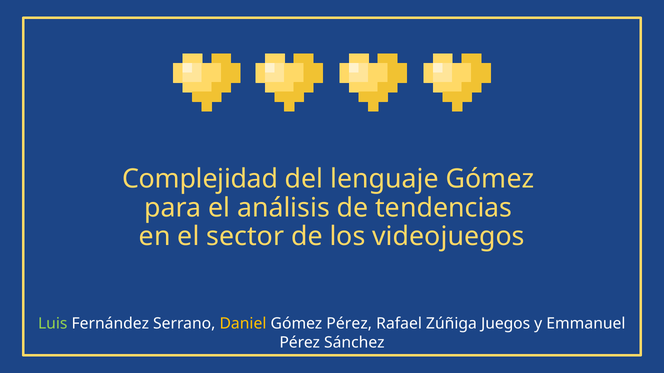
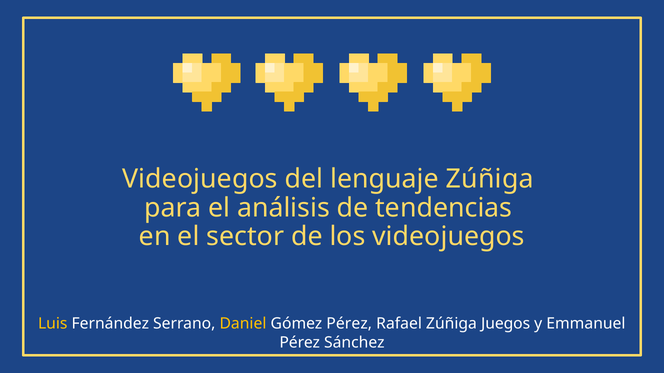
Complejidad: Complejidad -> Videojuegos (200, 179)
lenguaje Gómez: Gómez -> Zúñiga (490, 179)
Luis colour: light green -> yellow (53, 324)
